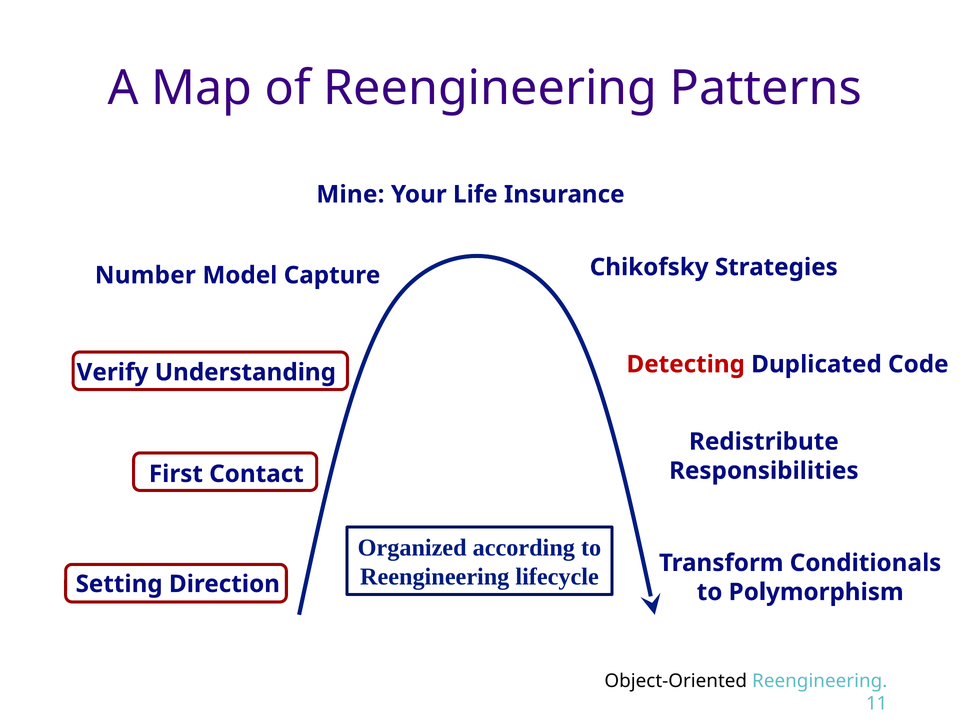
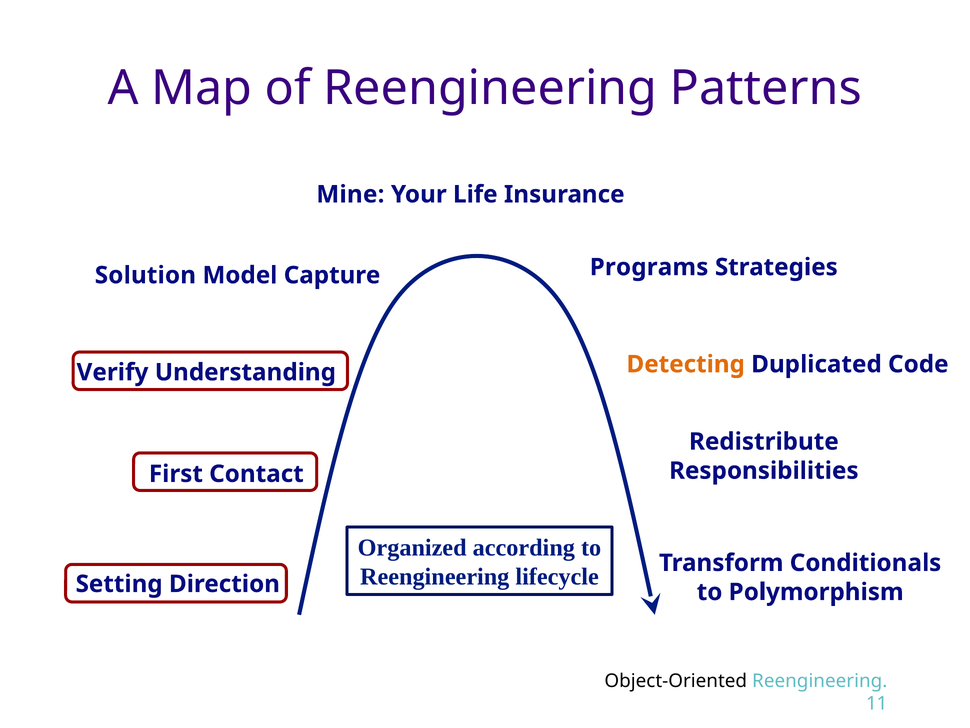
Chikofsky: Chikofsky -> Programs (649, 267)
Number: Number -> Solution (145, 275)
Detecting colour: red -> orange (686, 364)
